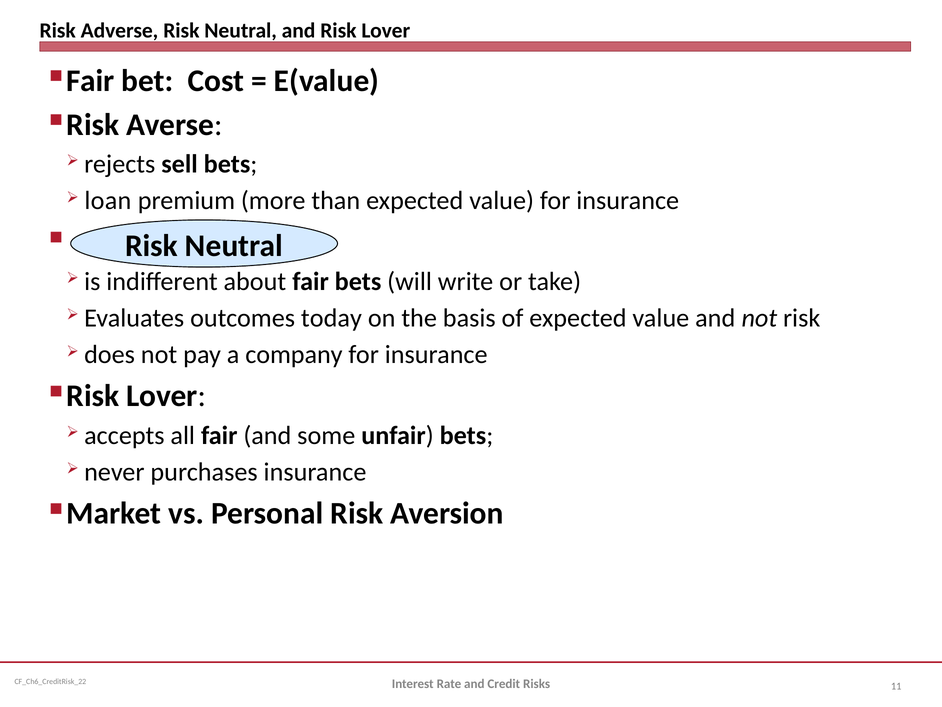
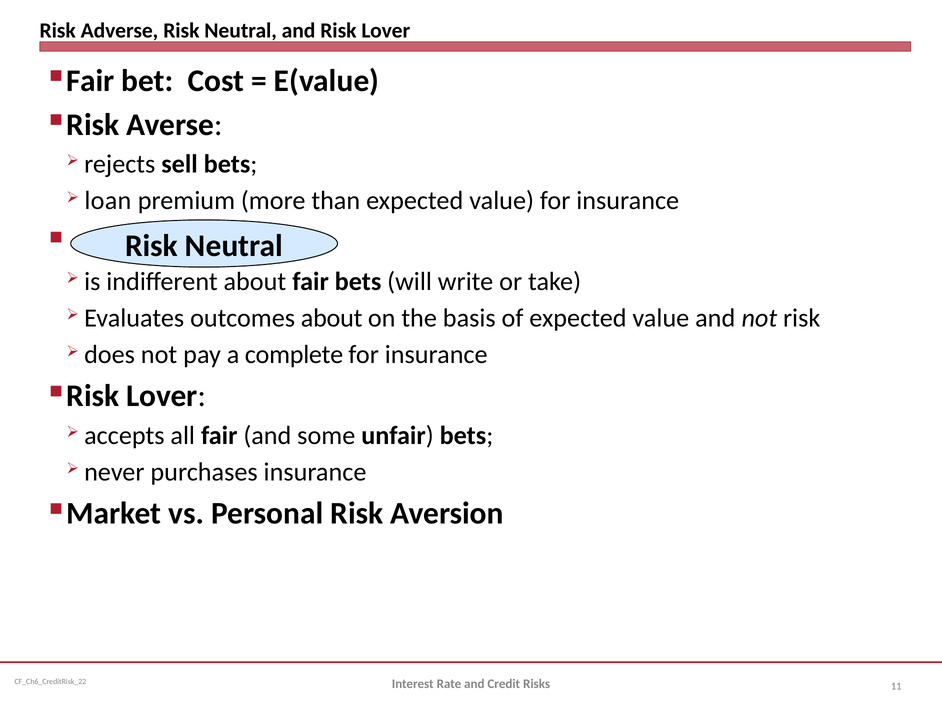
outcomes today: today -> about (332, 318)
company: company -> complete (294, 355)
